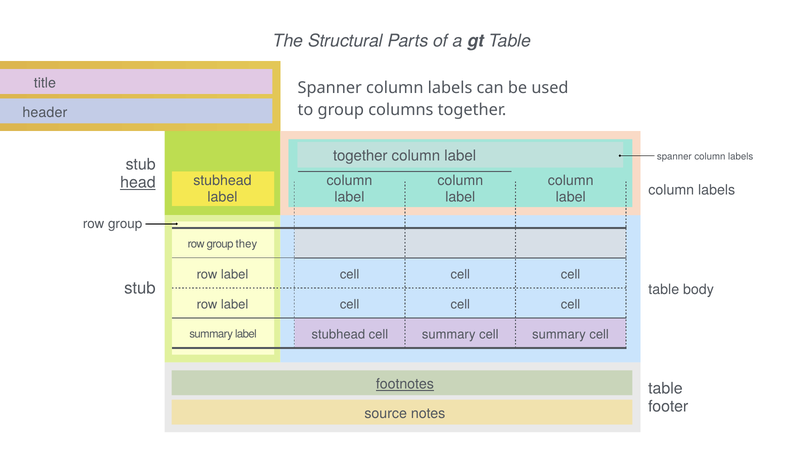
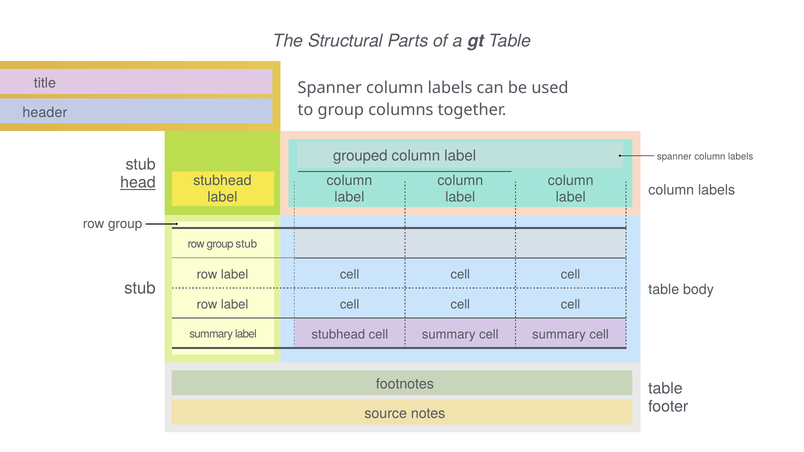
together: together -> grouped (360, 156)
group they: they -> stub (246, 244)
footnotes underline: present -> none (405, 385)
